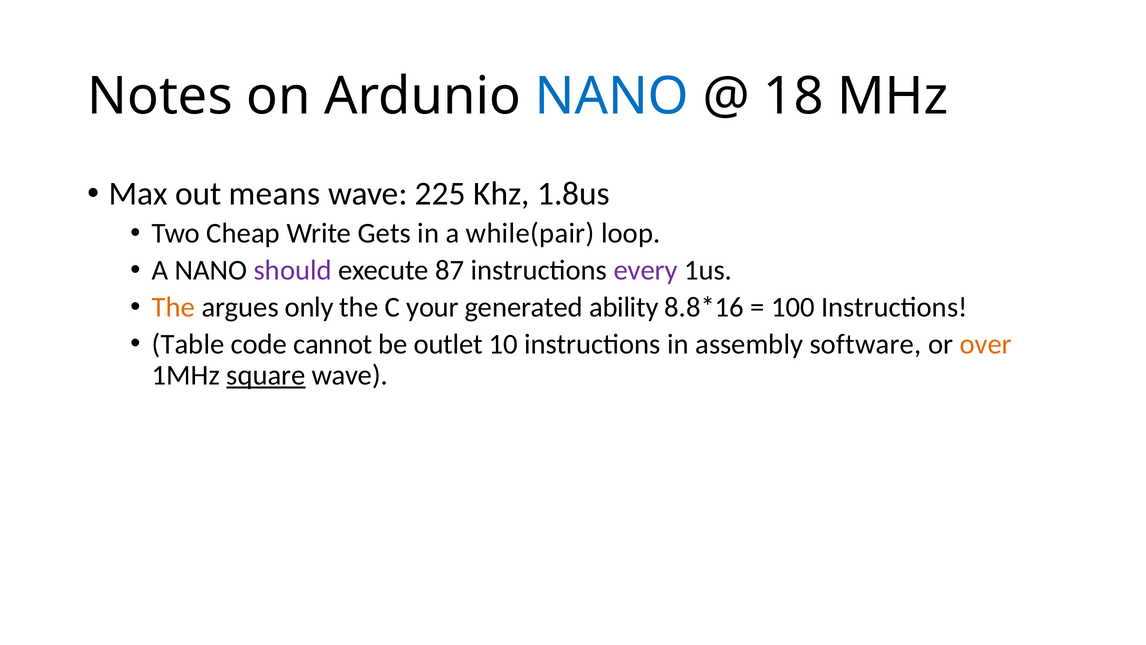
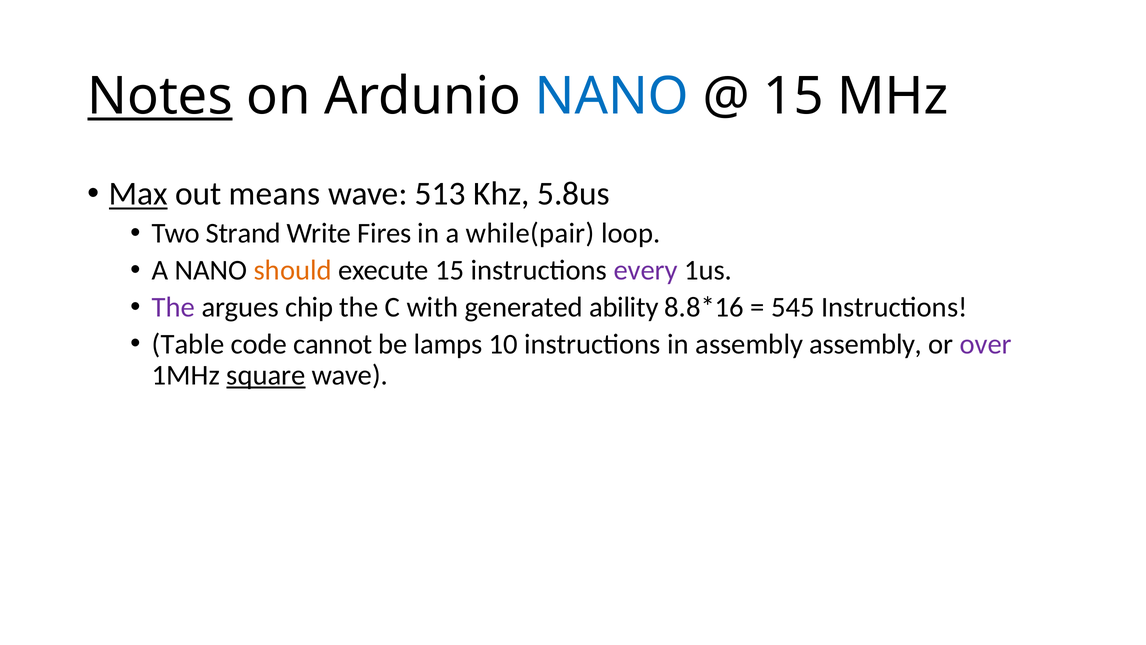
Notes underline: none -> present (160, 96)
18: 18 -> 15 (794, 96)
Max underline: none -> present (138, 194)
225: 225 -> 513 (440, 194)
1.8us: 1.8us -> 5.8us (574, 194)
Cheap: Cheap -> Strand (243, 233)
Gets: Gets -> Fires (384, 233)
should colour: purple -> orange (293, 270)
execute 87: 87 -> 15 (450, 270)
The colour: orange -> purple (173, 307)
only: only -> chip (309, 307)
your: your -> with (432, 307)
100: 100 -> 545 (793, 307)
outlet: outlet -> lamps (448, 344)
assembly software: software -> assembly (866, 344)
over colour: orange -> purple (986, 344)
